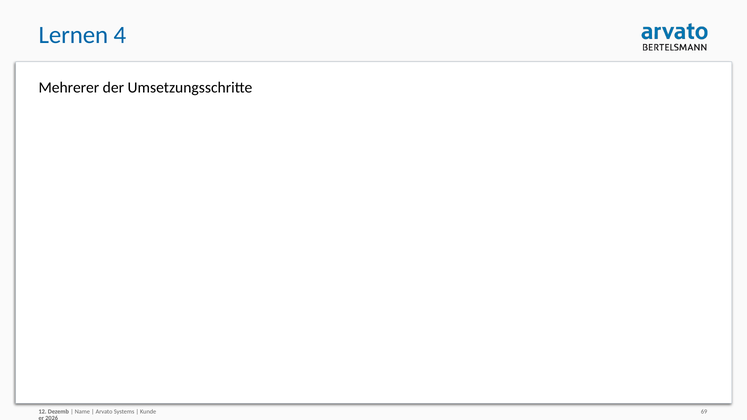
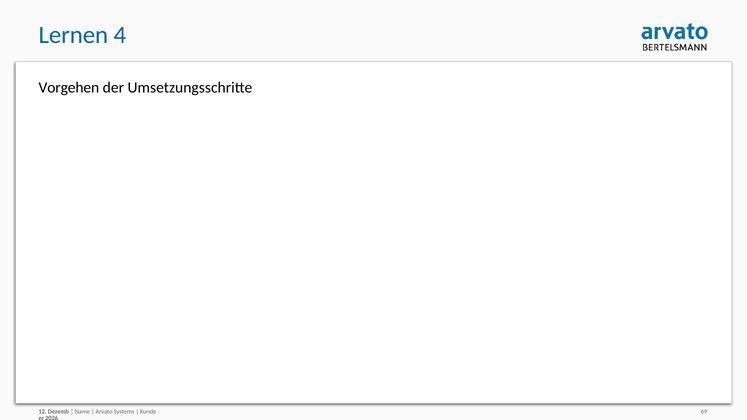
Mehrerer: Mehrerer -> Vorgehen (69, 88)
